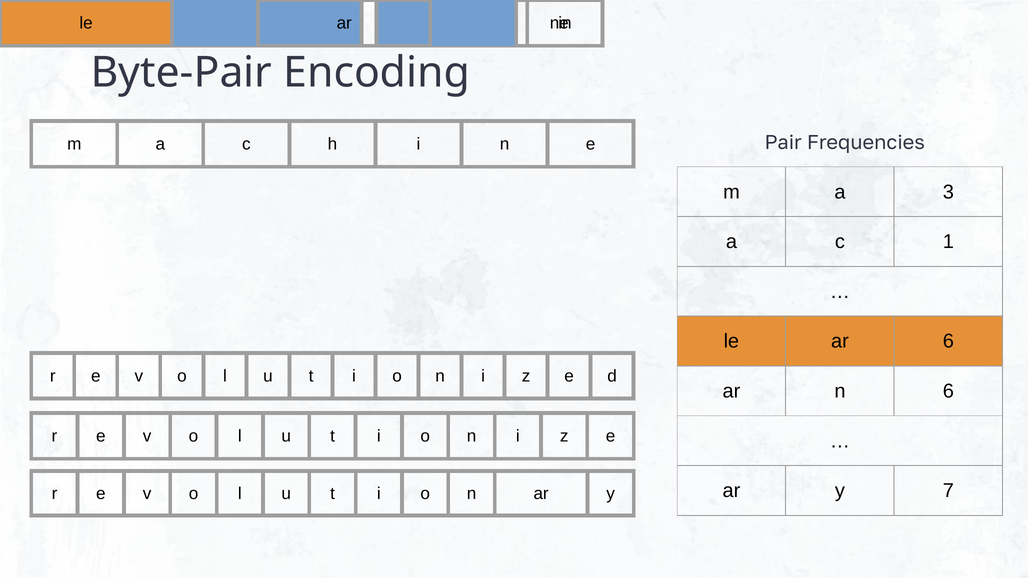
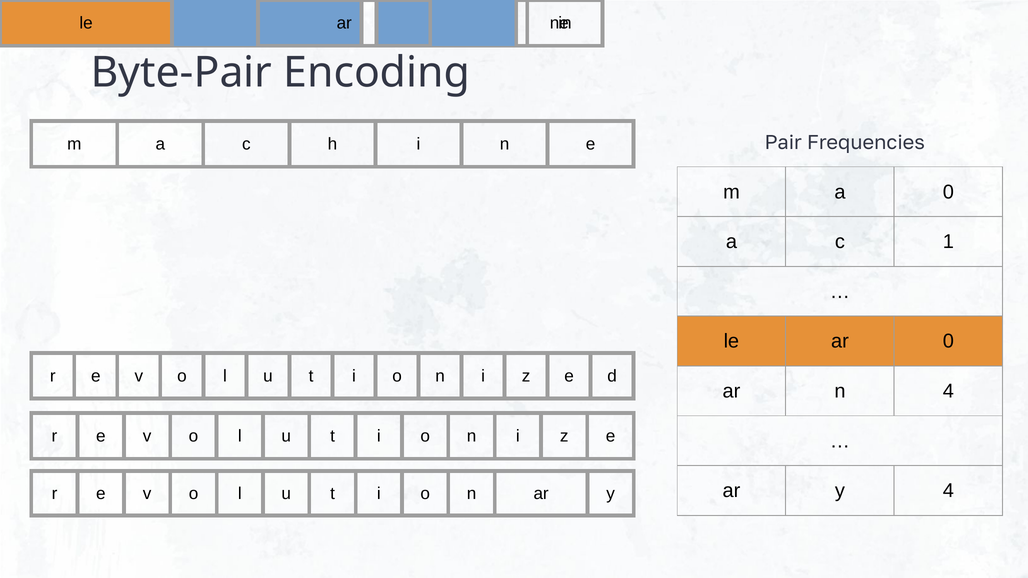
a 3: 3 -> 0 (948, 192)
ar 6: 6 -> 0 (948, 342)
n 6: 6 -> 4 (948, 391)
y 7: 7 -> 4 (948, 491)
